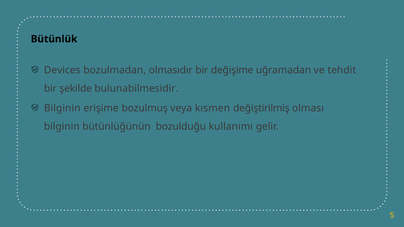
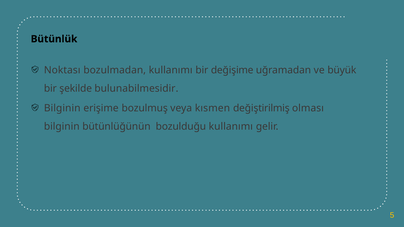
Devices: Devices -> Noktası (62, 70)
bozulmadan olmasıdır: olmasıdır -> kullanımı (171, 70)
tehdit: tehdit -> büyük (342, 70)
